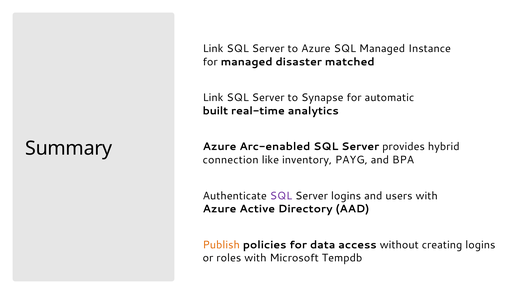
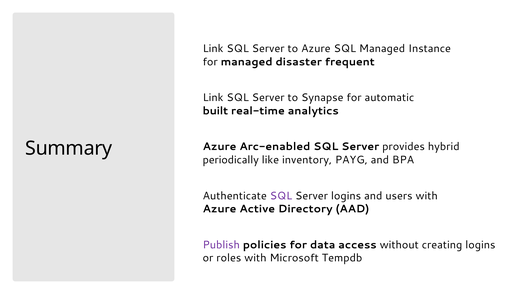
matched: matched -> frequent (350, 62)
connection: connection -> periodically (231, 160)
Publish colour: orange -> purple (221, 245)
